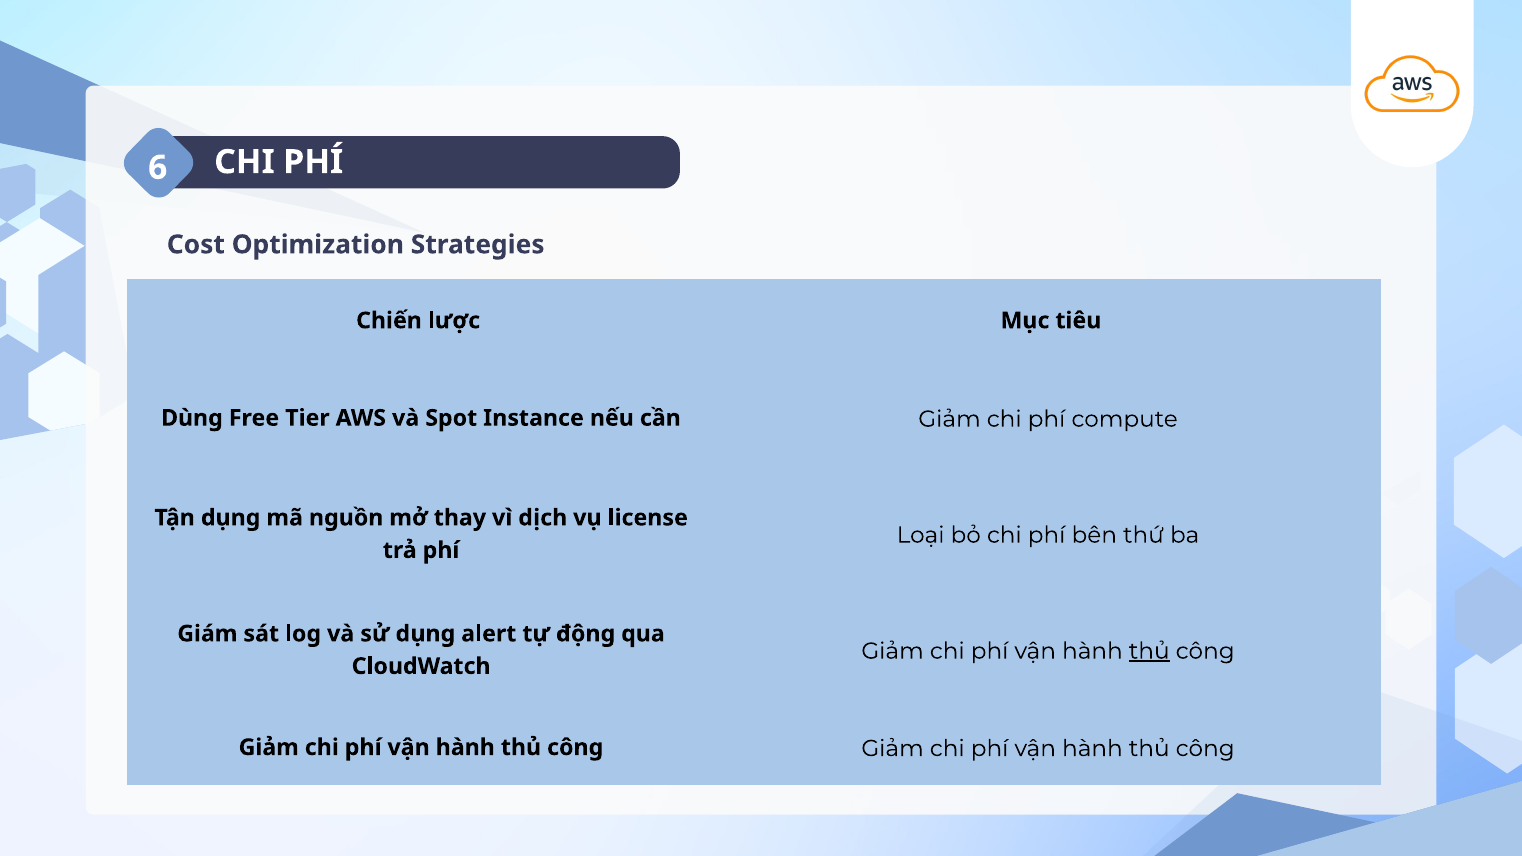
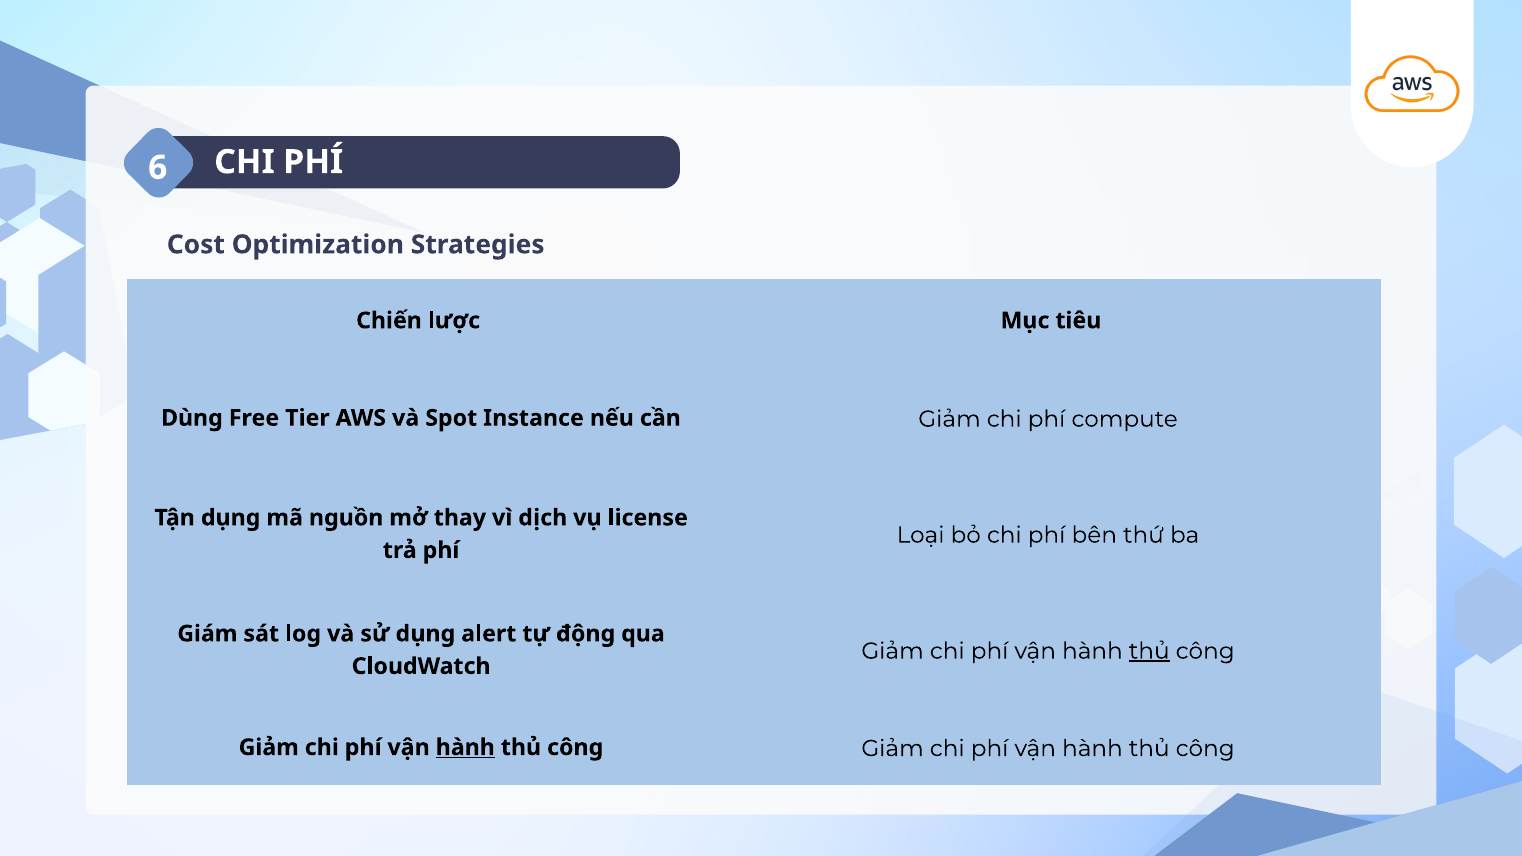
hành underline: none -> present (465, 748)
